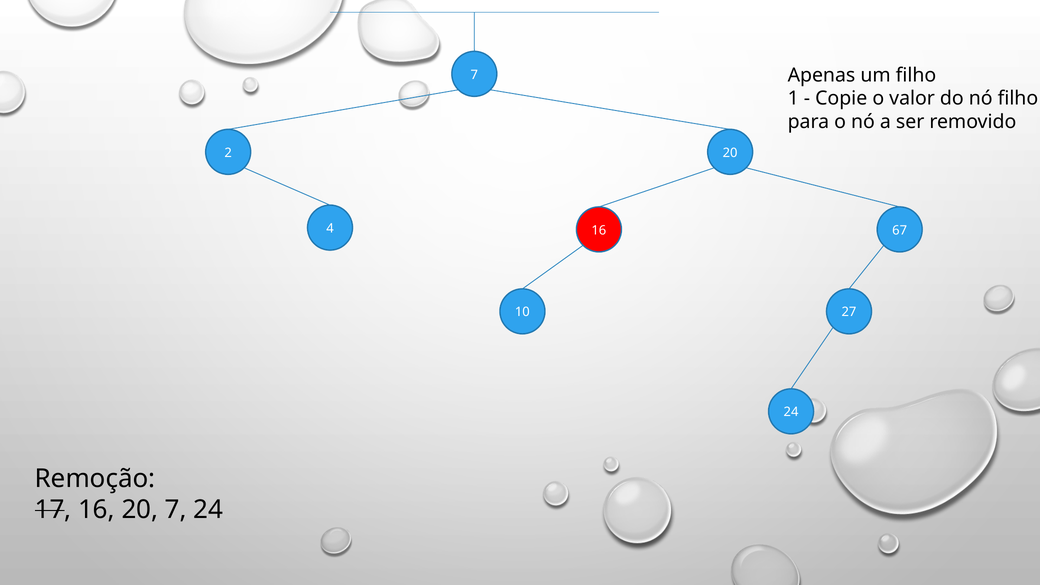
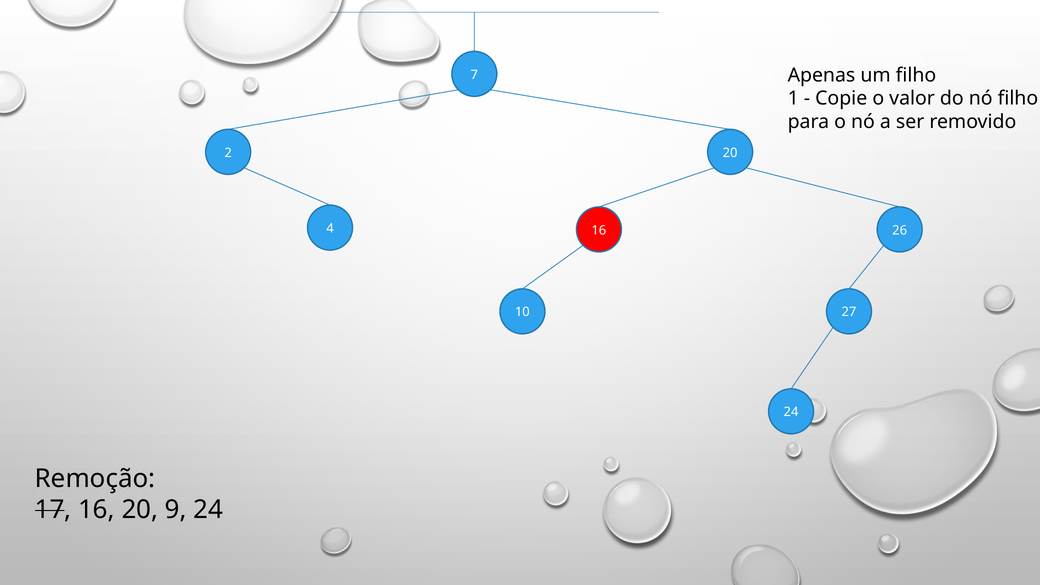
67: 67 -> 26 (900, 230)
20 7: 7 -> 9 (176, 510)
